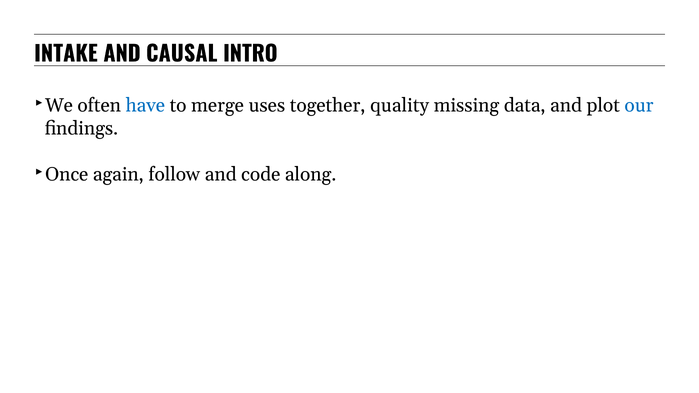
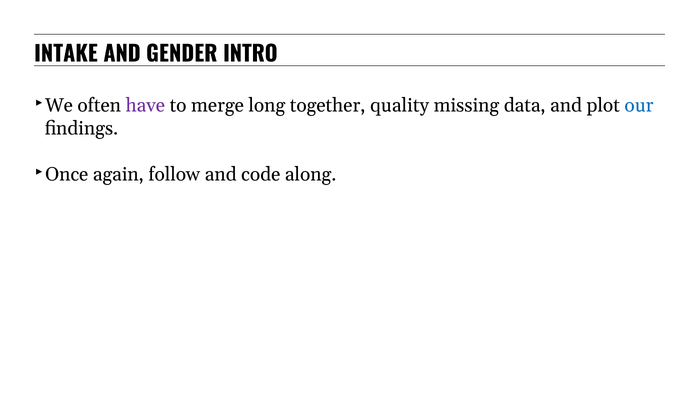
CAUSAL: CAUSAL -> GENDER (182, 54)
have colour: blue -> purple (145, 105)
uses: uses -> long (267, 105)
